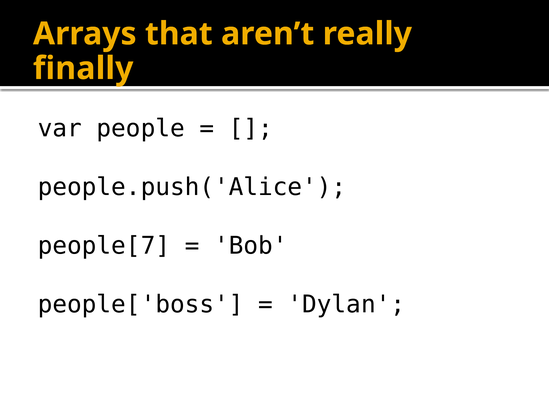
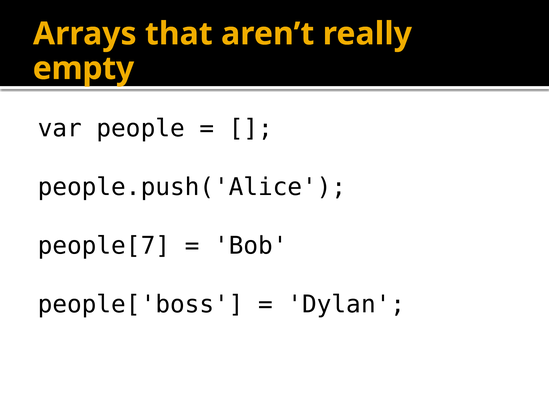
finally: finally -> empty (83, 68)
